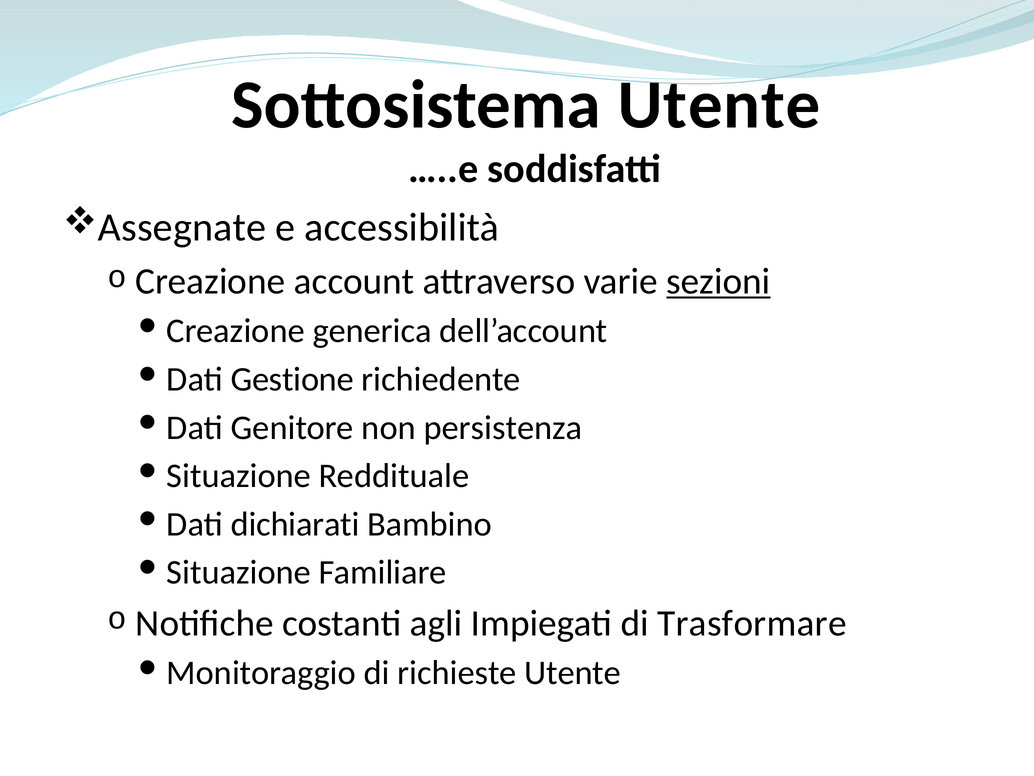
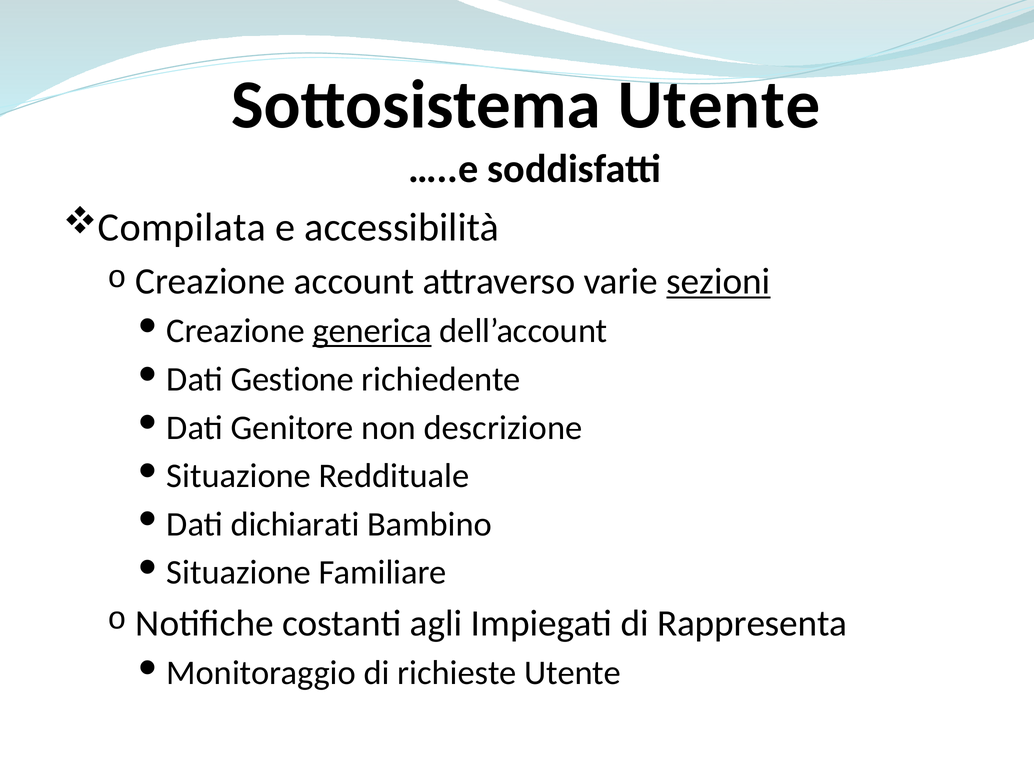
Assegnate: Assegnate -> Compilata (182, 227)
generica underline: none -> present (372, 331)
persistenza: persistenza -> descrizione (503, 427)
Trasformare: Trasformare -> Rappresenta (752, 623)
